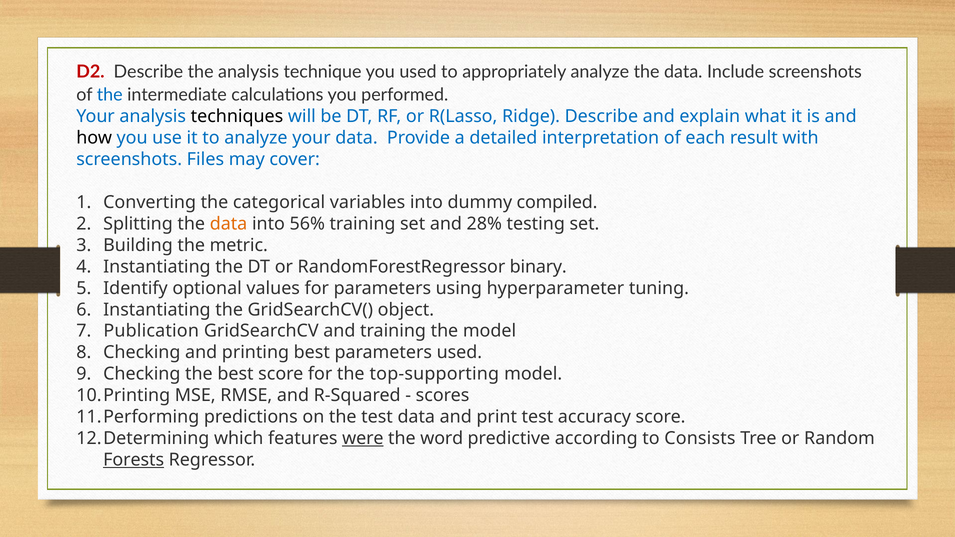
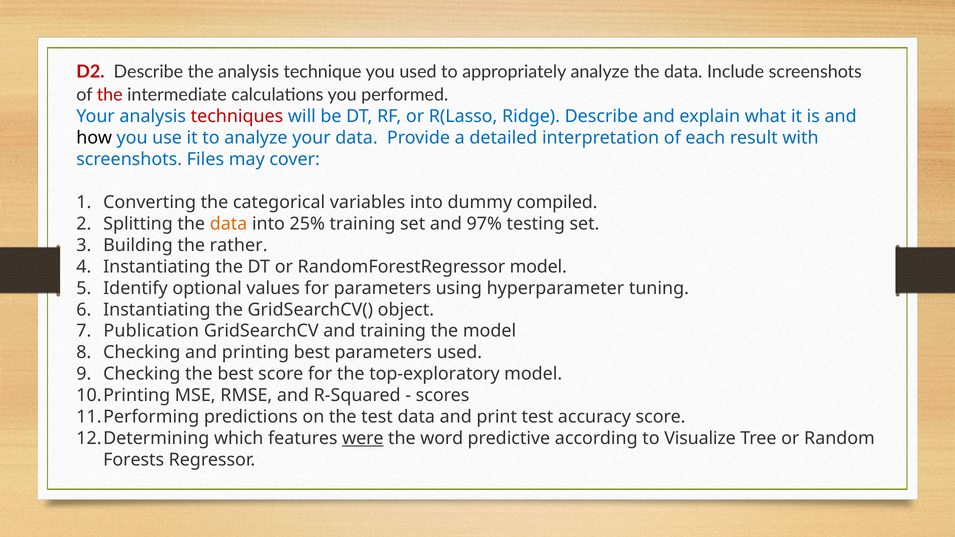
the colour: blue -> red (110, 95)
techniques colour: black -> red (237, 116)
56%: 56% -> 25% (307, 224)
28%: 28% -> 97% (484, 224)
metric: metric -> rather (239, 245)
RandomForestRegressor binary: binary -> model (538, 267)
top-supporting: top-supporting -> top-exploratory (434, 374)
Consists: Consists -> Visualize (700, 439)
Forests underline: present -> none (134, 460)
